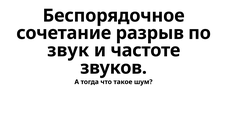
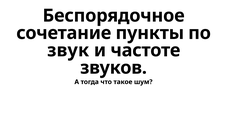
разрыв: разрыв -> пункты (150, 33)
